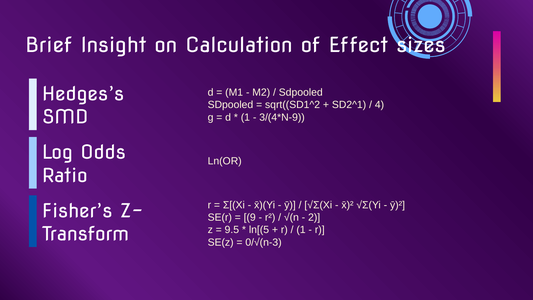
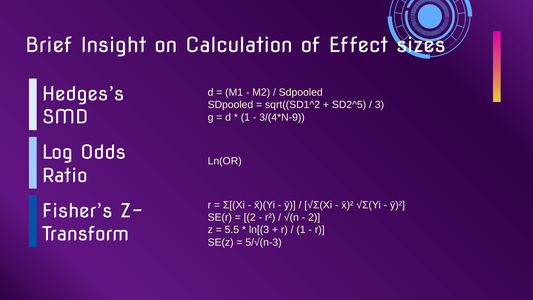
SD2^1: SD2^1 -> SD2^5 (349, 105)
4: 4 -> 3 (379, 105)
9: 9 -> 2 (250, 217)
9.5: 9.5 -> 5.5 (232, 230)
ln[(5: ln[(5 -> ln[(3 (259, 230)
0/√(n-3: 0/√(n-3 -> 5/√(n-3 (264, 242)
